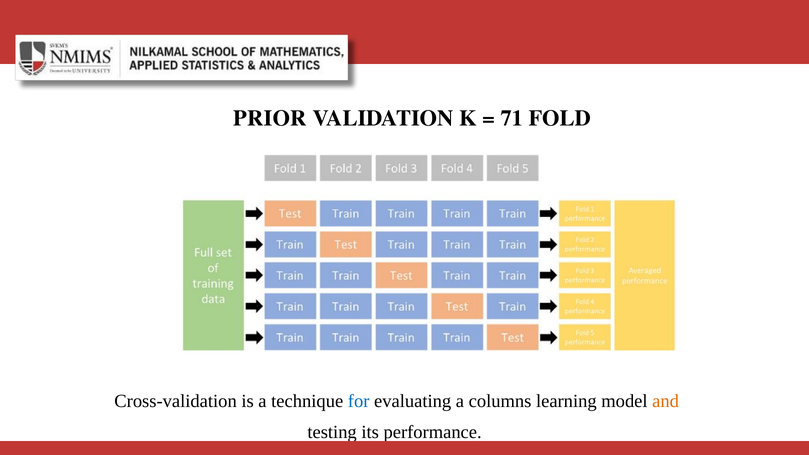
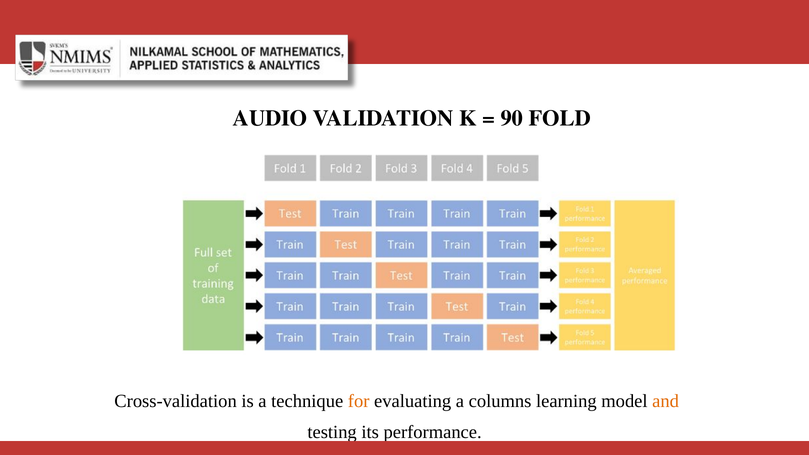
PRIOR: PRIOR -> AUDIO (270, 118)
71: 71 -> 90 (512, 118)
for colour: blue -> orange (359, 401)
